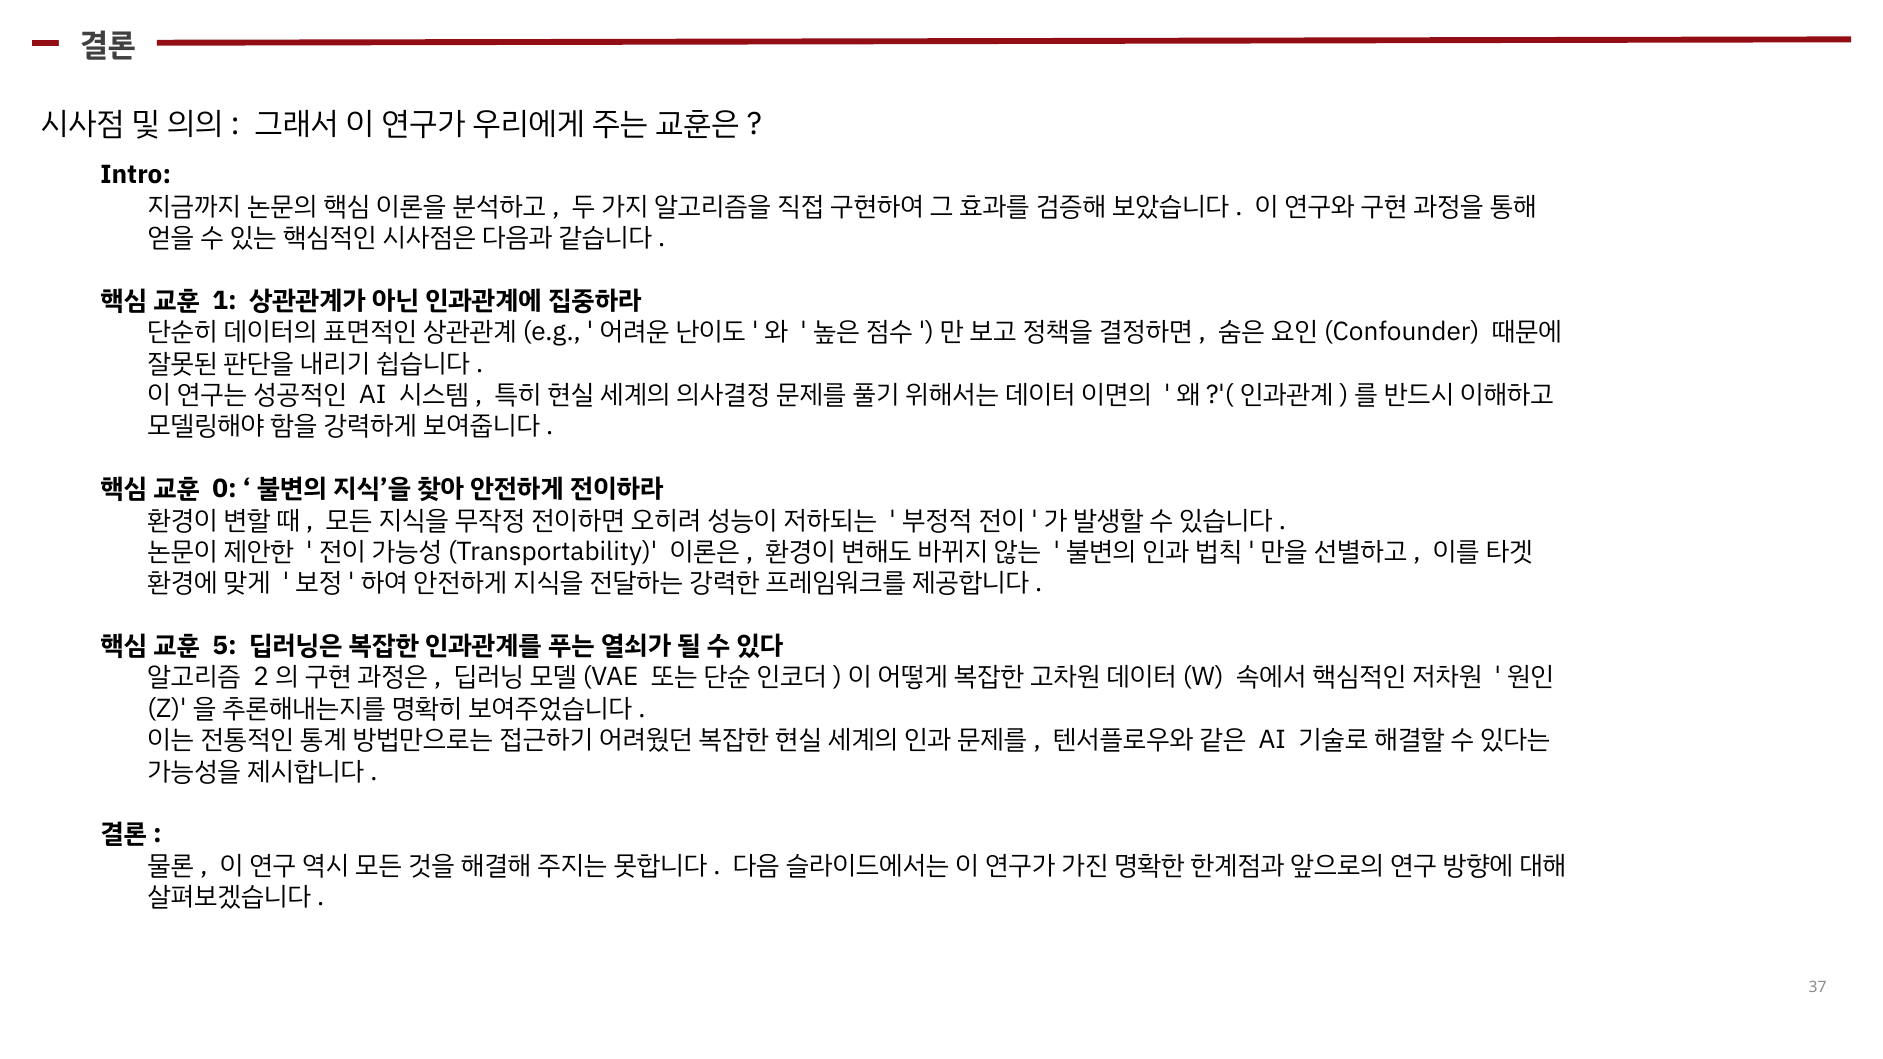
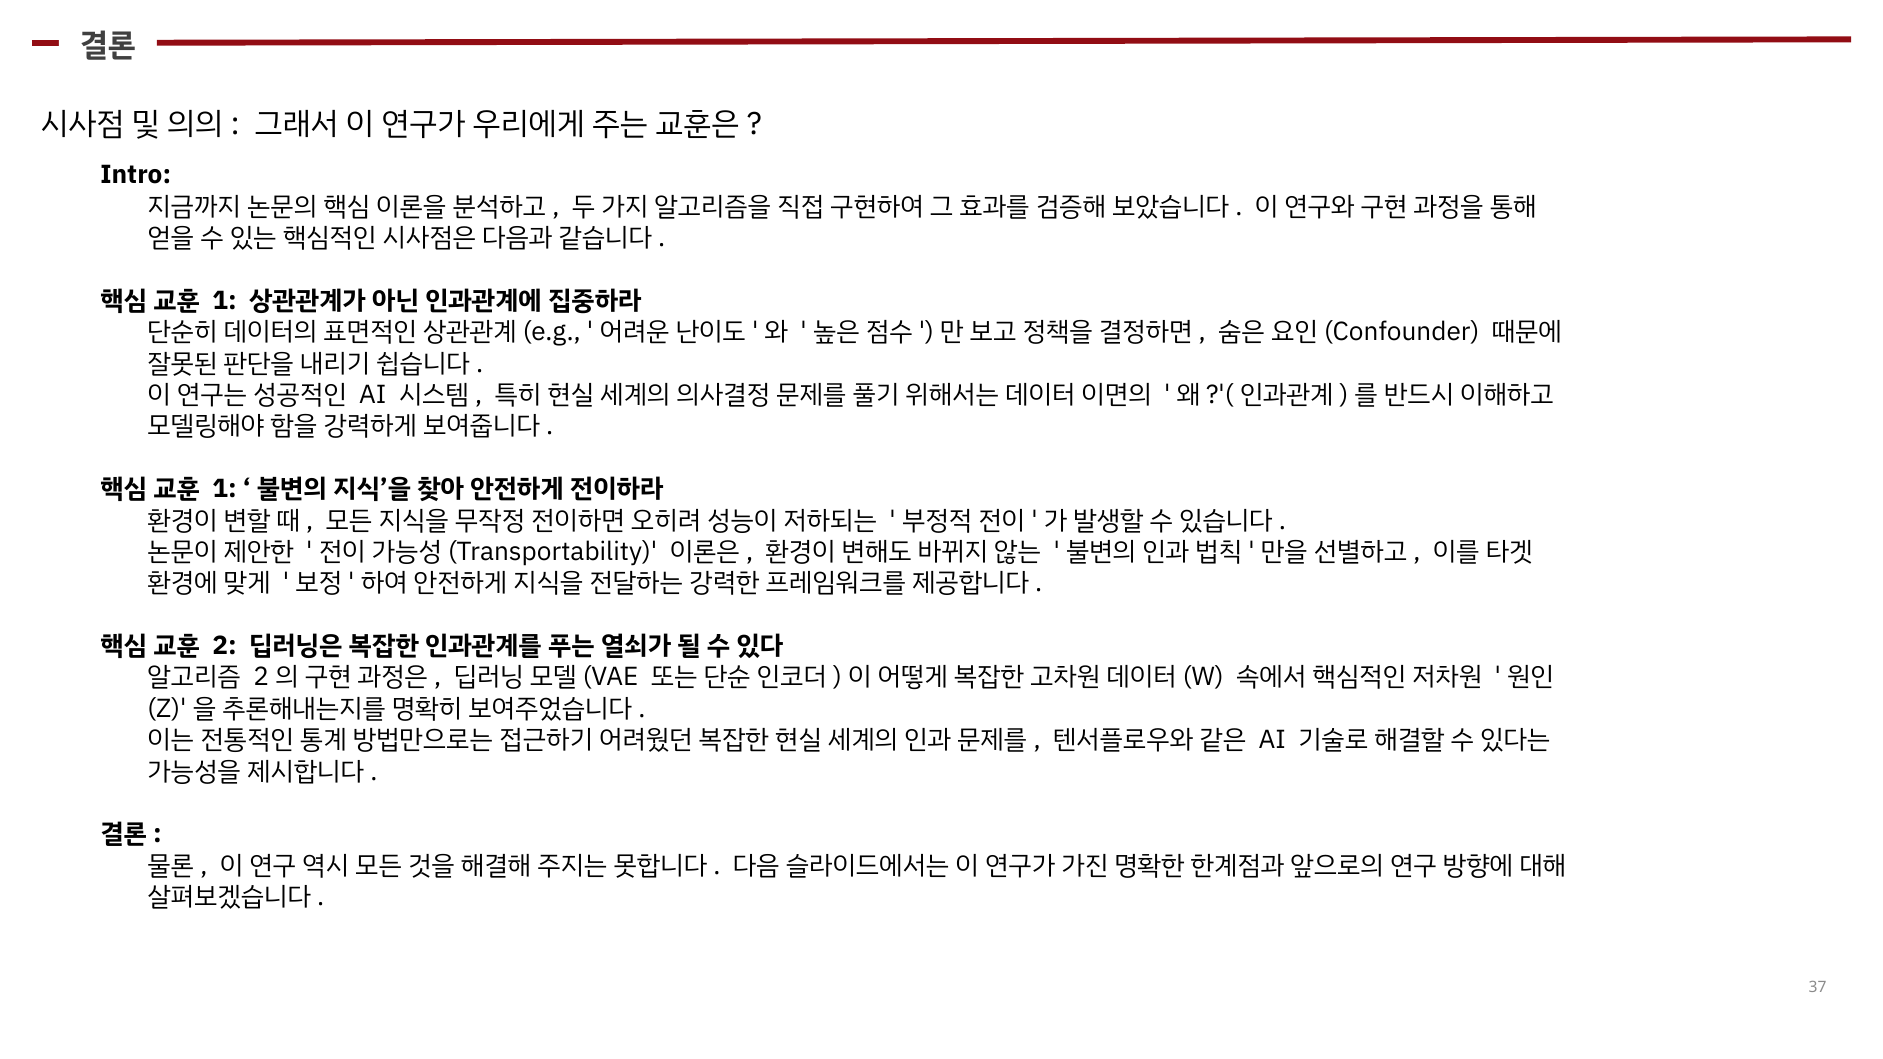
0: 0 -> 1 (225, 489)
5: 5 -> 2 (225, 646)
